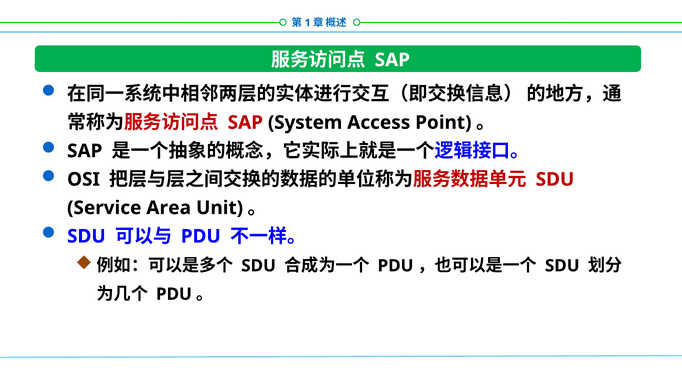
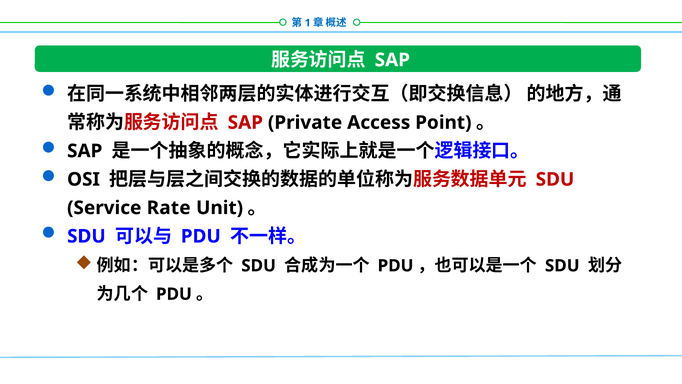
System: System -> Private (305, 122)
Area: Area -> Rate (169, 208)
